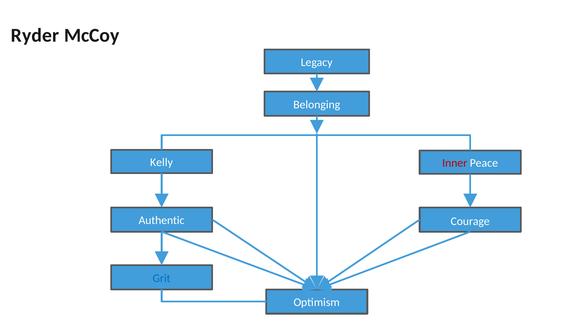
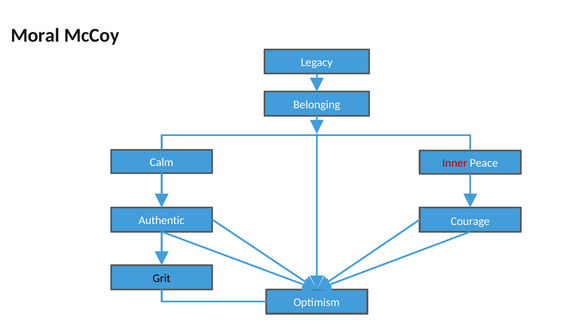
Ryder: Ryder -> Moral (35, 35)
Kelly: Kelly -> Calm (162, 162)
Grit colour: blue -> black (162, 278)
